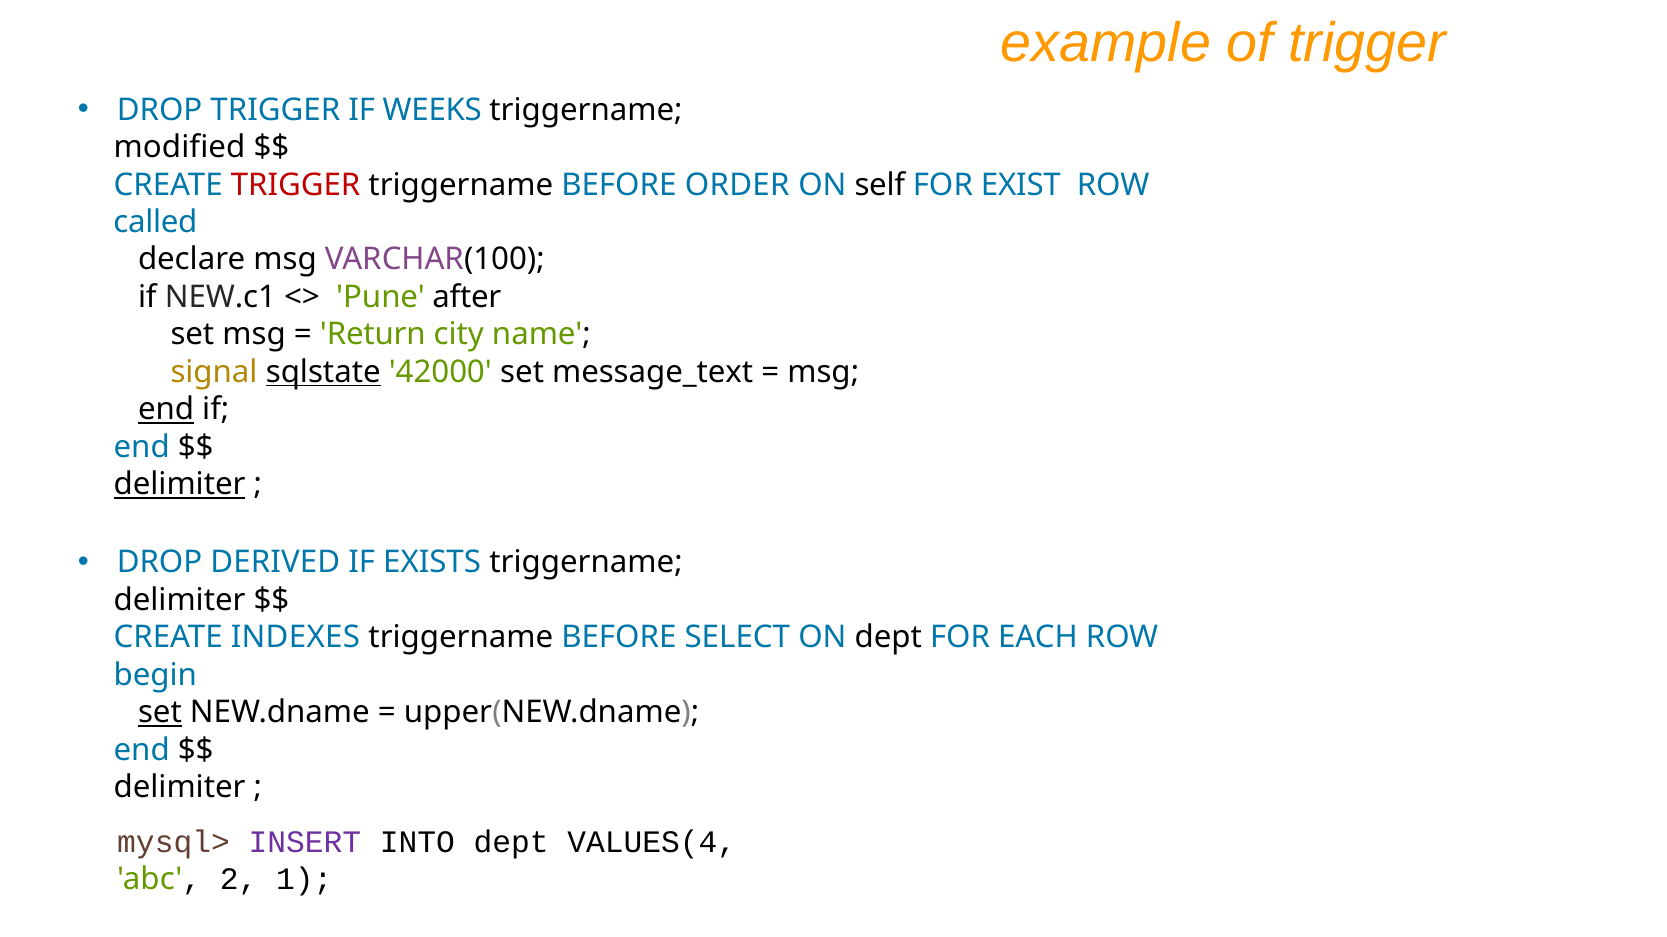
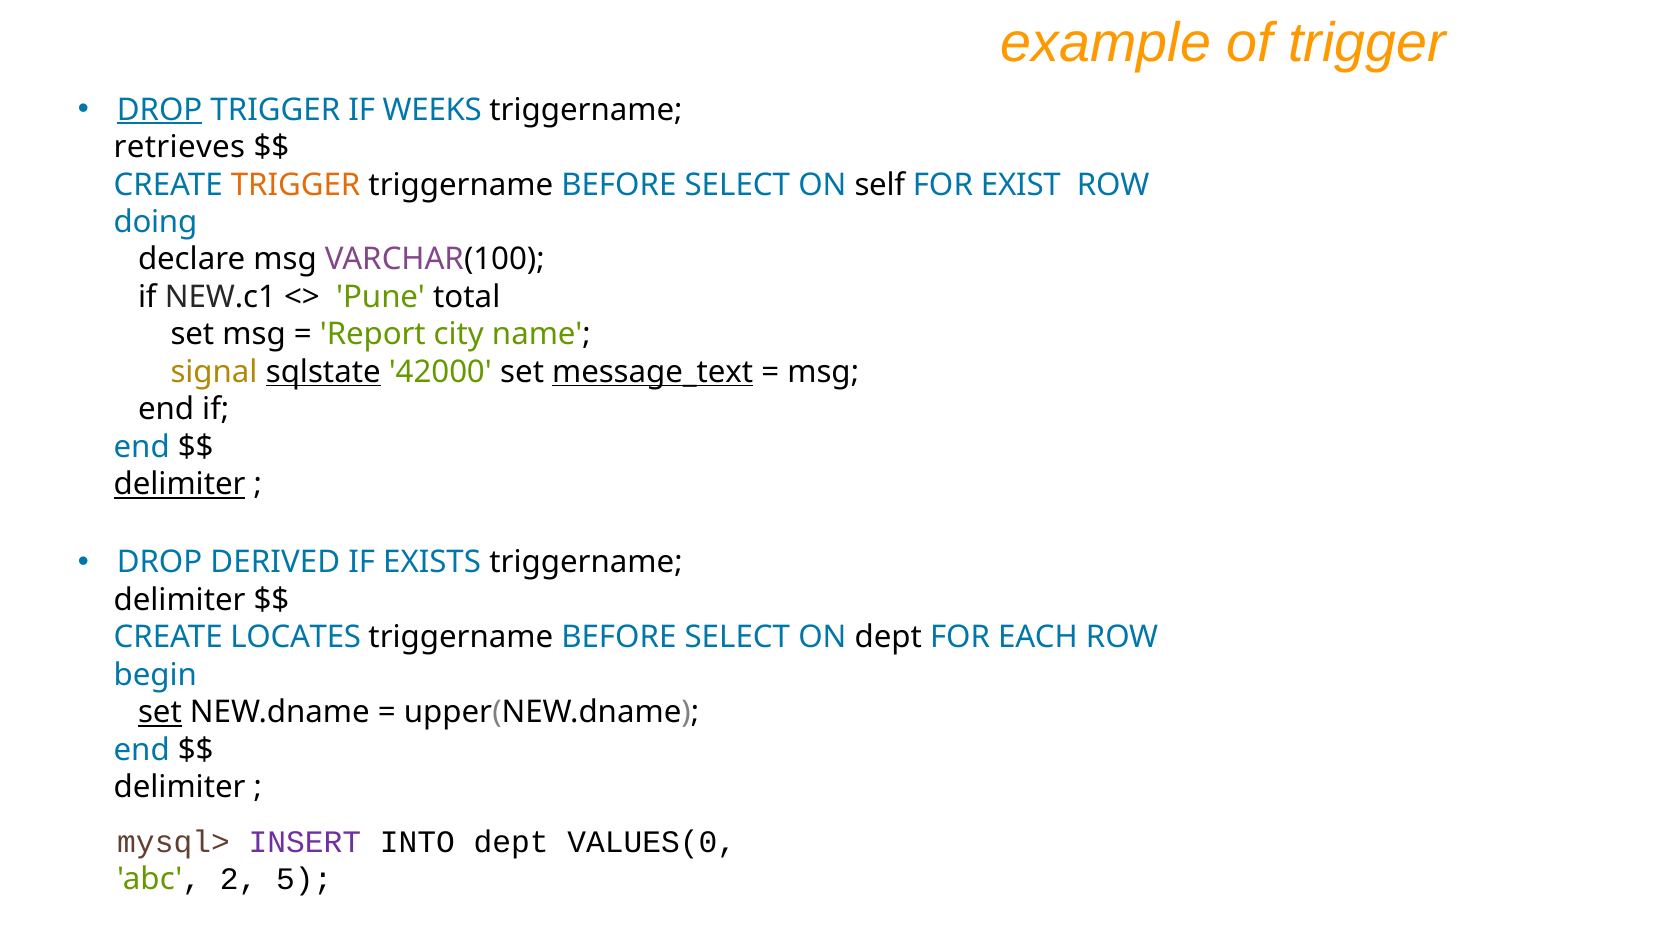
DROP underline: none -> present (160, 110)
modified: modified -> retrieves (179, 147)
TRIGGER colour: red -> orange (296, 185)
ORDER: ORDER -> SELECT (737, 185)
called: called -> doing (155, 222)
after: after -> total (467, 297)
Return: Return -> Report (373, 335)
message_text underline: none -> present (653, 372)
end underline: present -> none (166, 410)
INDEXES: INDEXES -> LOCATES (296, 638)
VALUES(4: VALUES(4 -> VALUES(0 (652, 843)
1: 1 -> 5 (304, 880)
